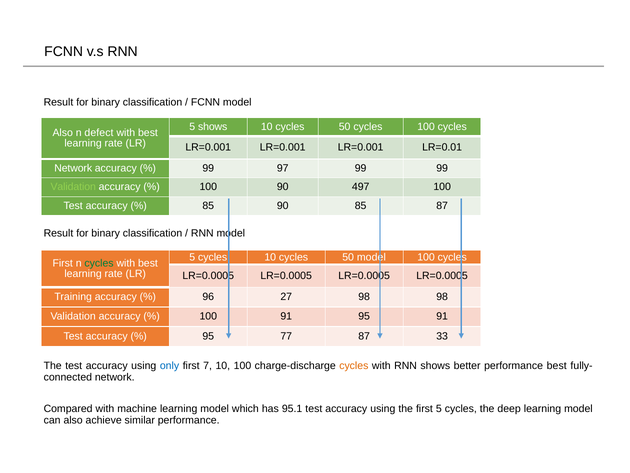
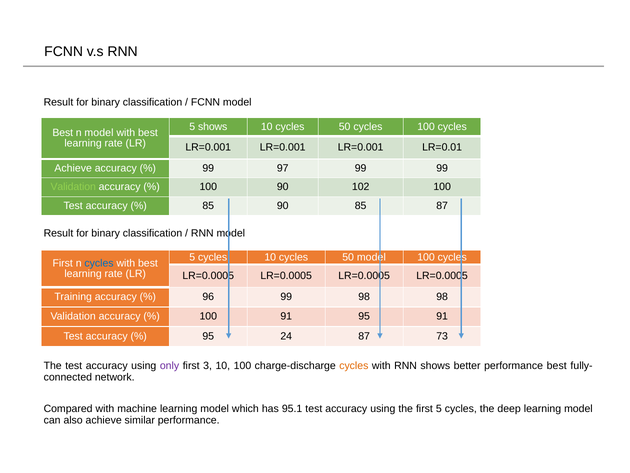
Also: Also -> Best (63, 133)
n defect: defect -> model (99, 133)
Network: Network -> Achieve (73, 168)
497: 497 -> 102 (361, 187)
cycles colour: green -> blue (99, 263)
96 27: 27 -> 99 (286, 296)
77: 77 -> 24 (286, 336)
33: 33 -> 73 (442, 336)
only colour: blue -> purple (170, 365)
7: 7 -> 3 (208, 365)
